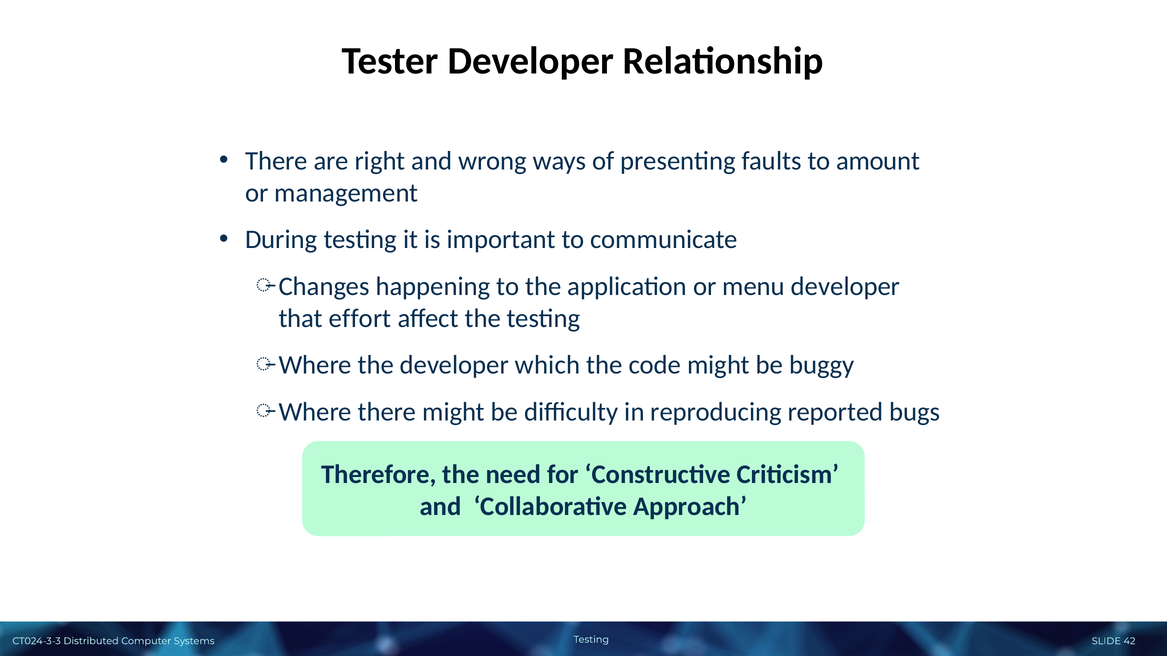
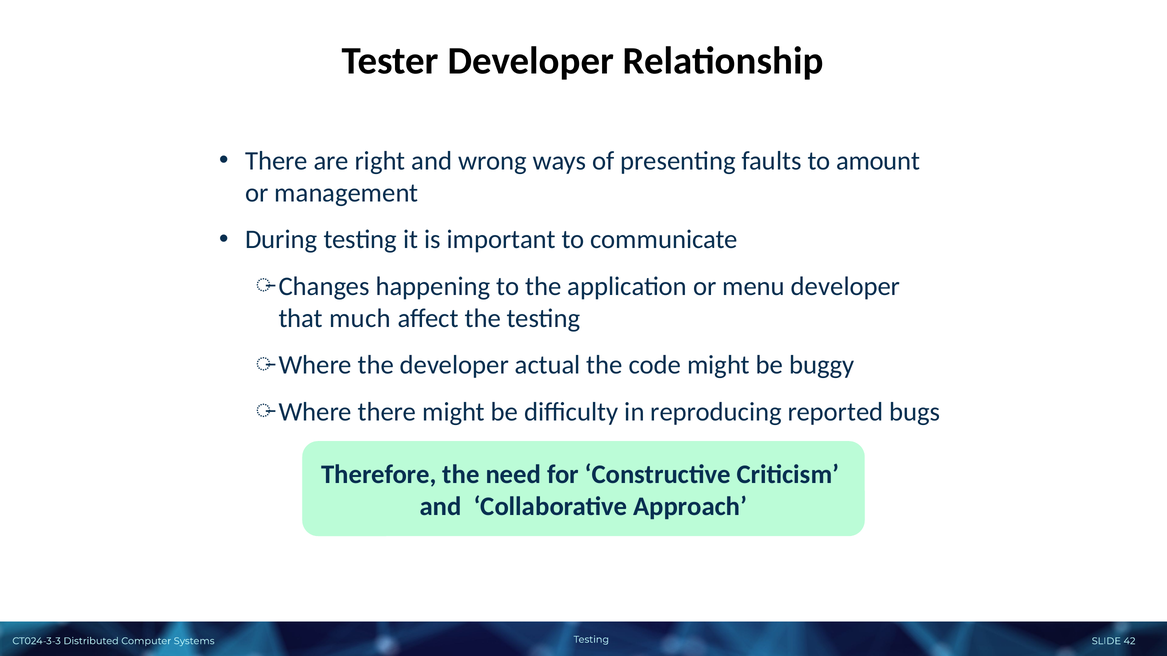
effort: effort -> much (360, 319)
which: which -> actual (548, 365)
